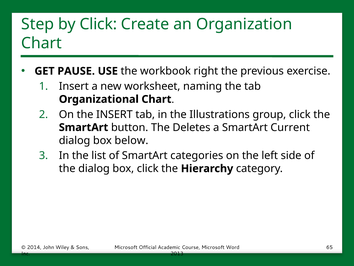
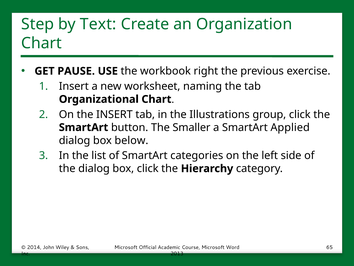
by Click: Click -> Text (98, 24)
Deletes: Deletes -> Smaller (192, 127)
Current: Current -> Applied (290, 127)
